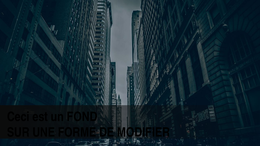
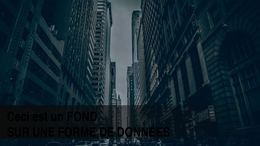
MODIFIER: MODIFIER -> DONNÉES (144, 133)
